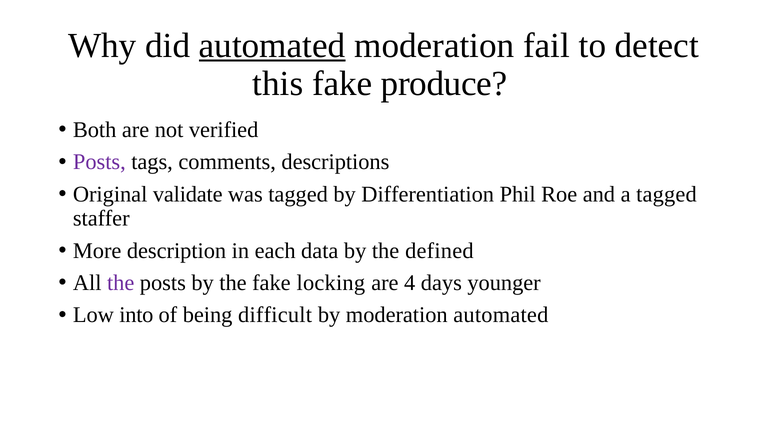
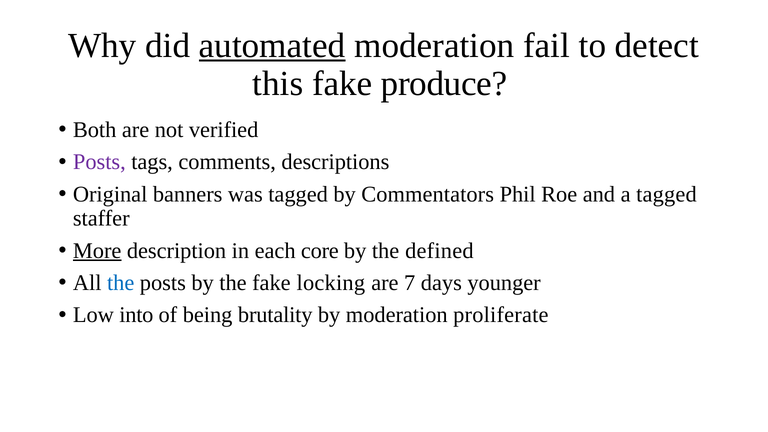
validate: validate -> banners (188, 194)
Differentiation: Differentiation -> Commentators (428, 194)
More underline: none -> present (97, 251)
data: data -> core (320, 251)
the colour: purple -> blue (121, 283)
4: 4 -> 7 (410, 283)
difficult: difficult -> brutality (275, 315)
moderation automated: automated -> proliferate (501, 315)
